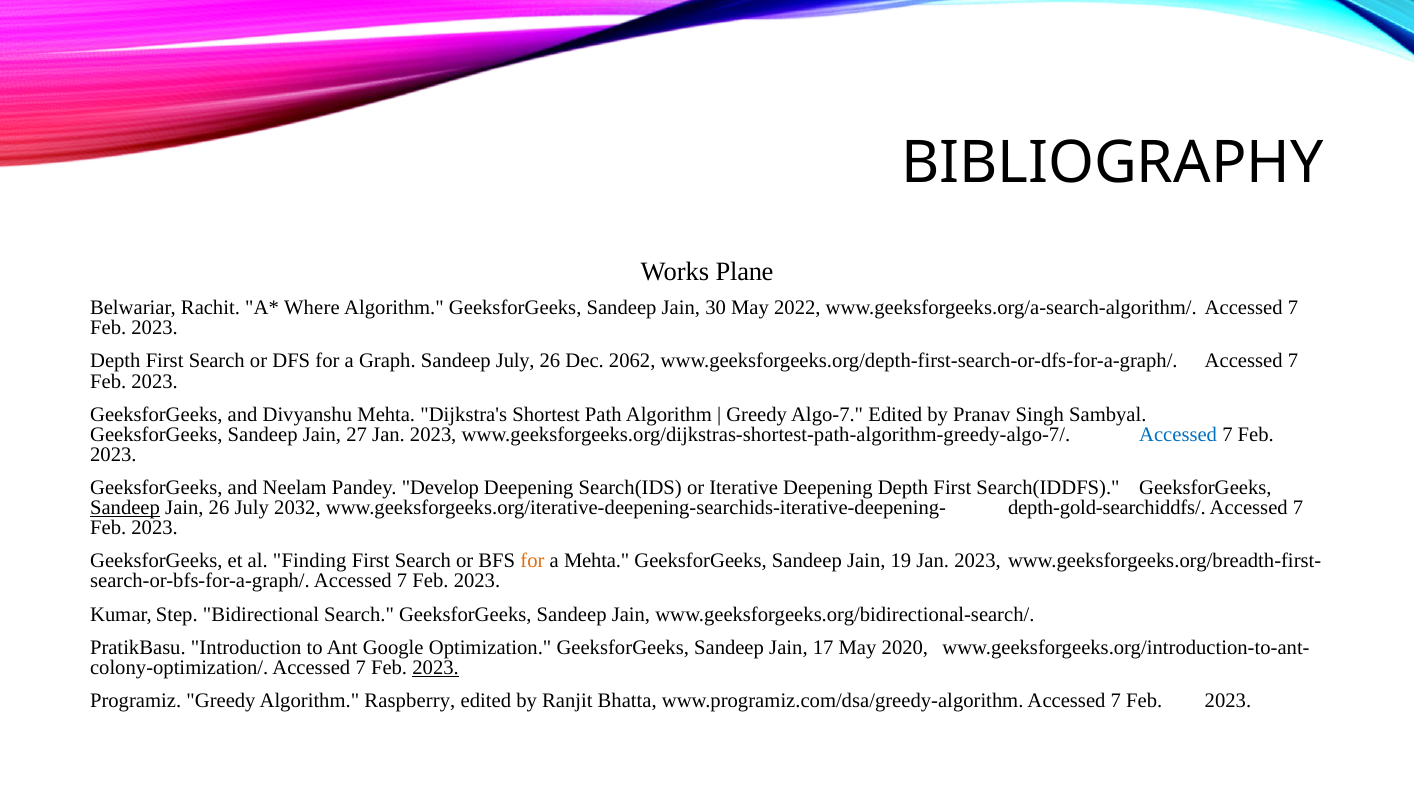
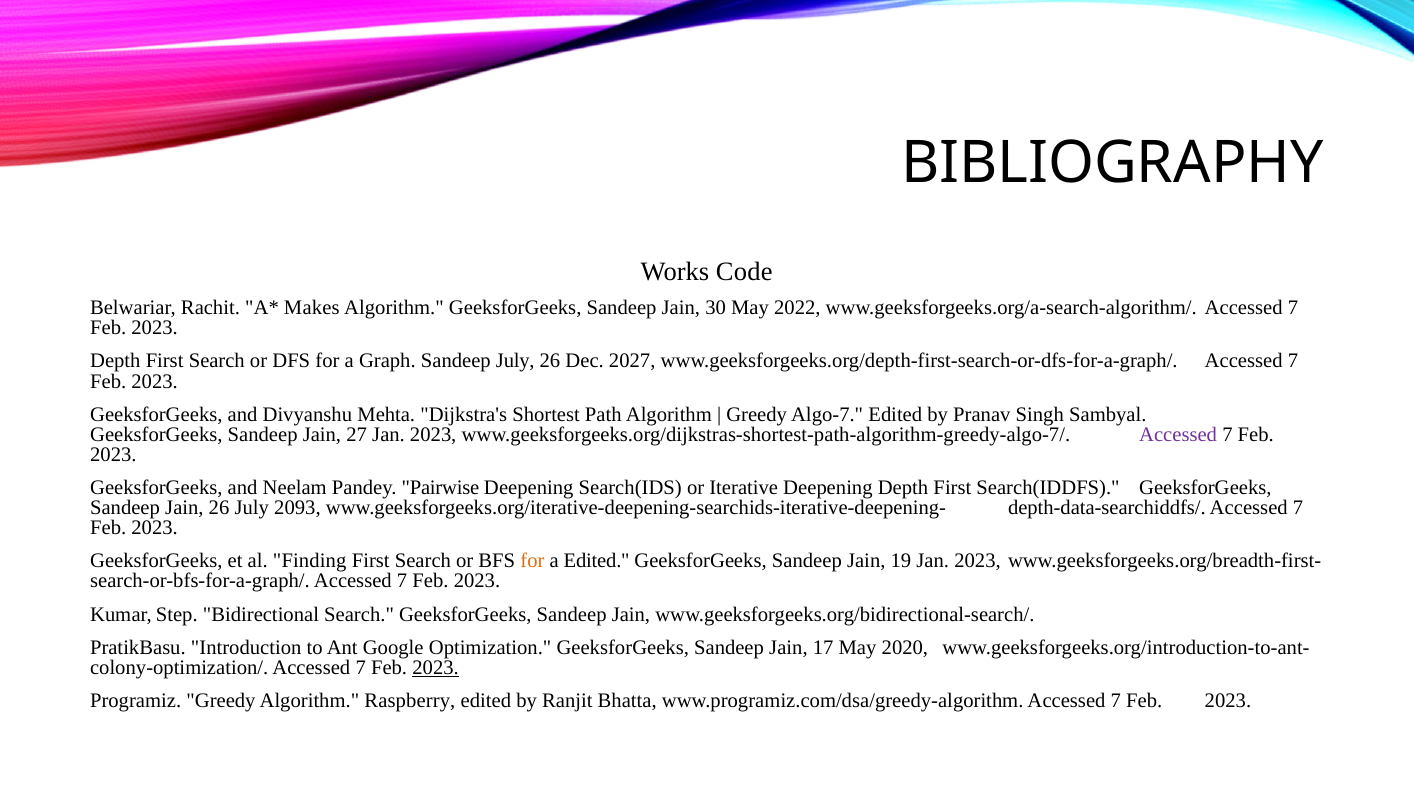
Plane: Plane -> Code (744, 272)
Where: Where -> Makes (312, 308)
2062: 2062 -> 2027 (632, 361)
Accessed colour: blue -> purple (1178, 435)
Develop: Develop -> Pairwise (440, 488)
Sandeep underline: present -> none (125, 508)
2032: 2032 -> 2093 (297, 508)
depth-gold-searchiddfs/: depth-gold-searchiddfs/ -> depth-data-searchiddfs/ (1107, 508)
a Mehta: Mehta -> Edited (597, 561)
